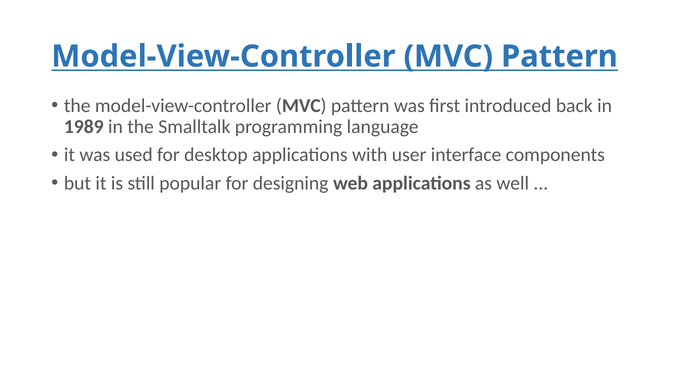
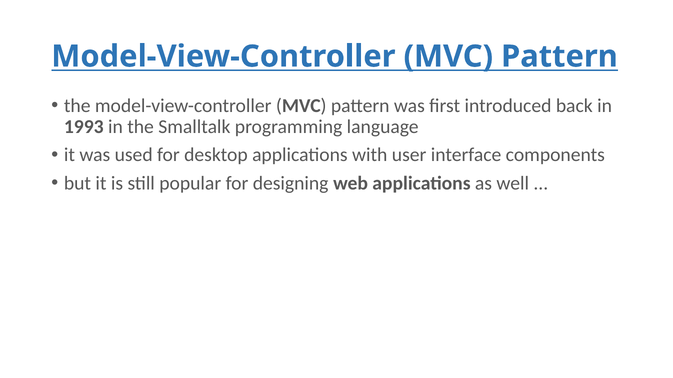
1989: 1989 -> 1993 (84, 127)
